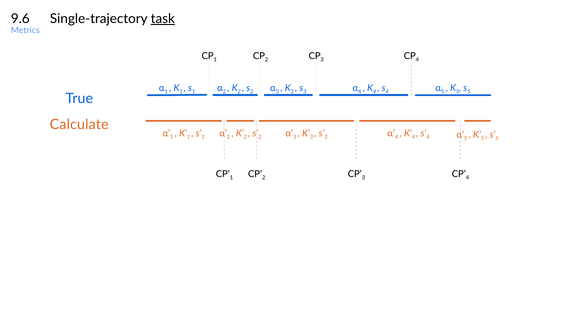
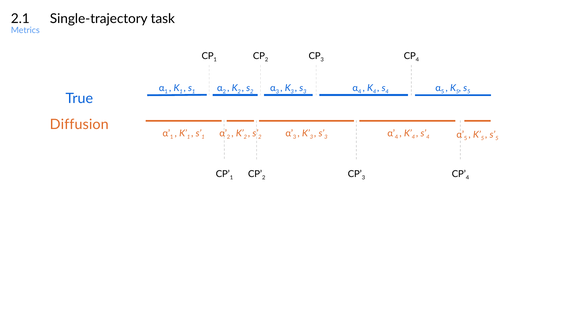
9.6: 9.6 -> 2.1 (20, 19)
task underline: present -> none (163, 19)
Calculate: Calculate -> Diffusion (79, 125)
